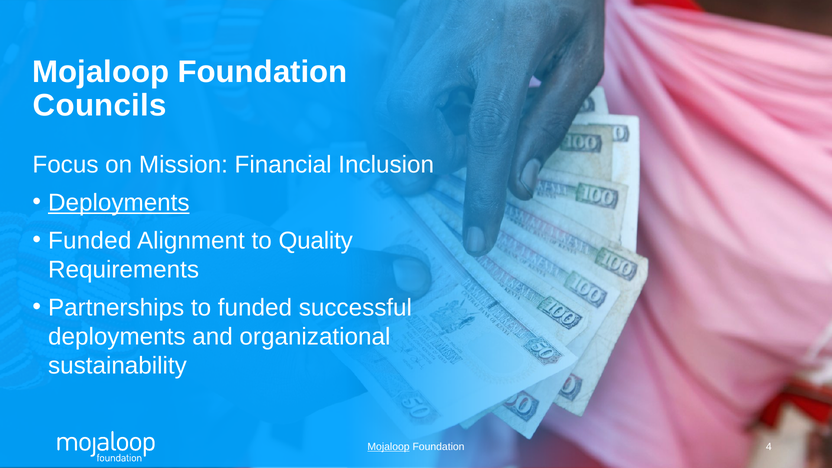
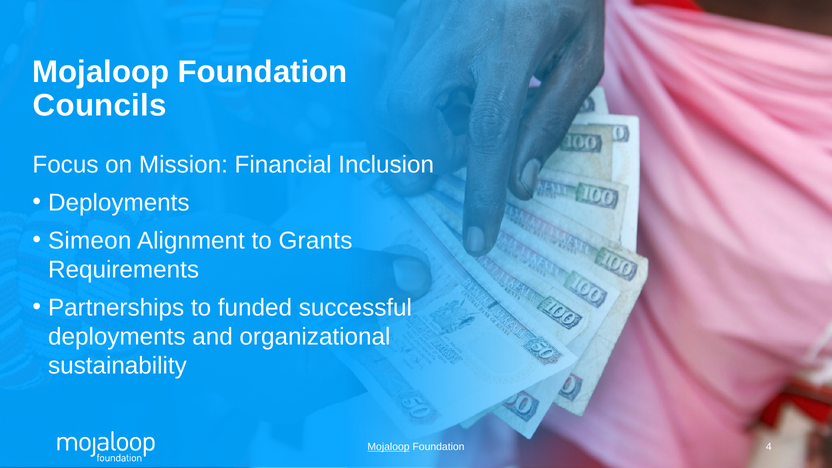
Deployments underline: present -> none (119, 203)
Funded: Funded -> Simeon (90, 241)
Quality: Quality -> Grants (315, 241)
